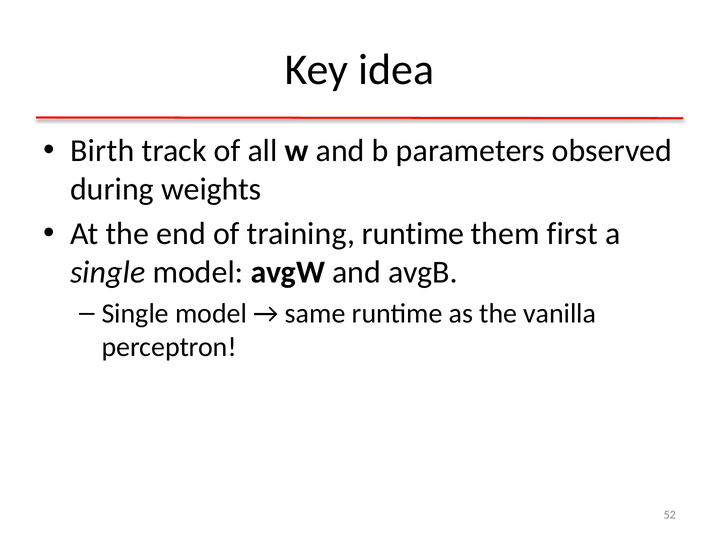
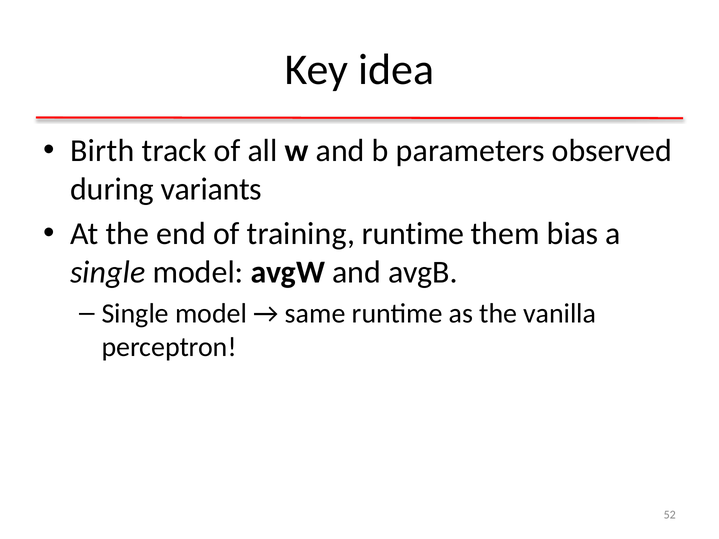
weights: weights -> variants (211, 189)
first: first -> bias (573, 234)
